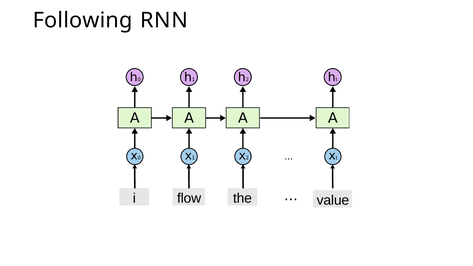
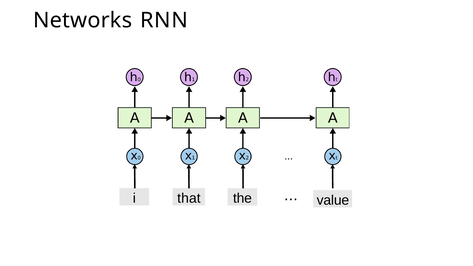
Following: Following -> Networks (83, 20)
flow: flow -> that (189, 198)
